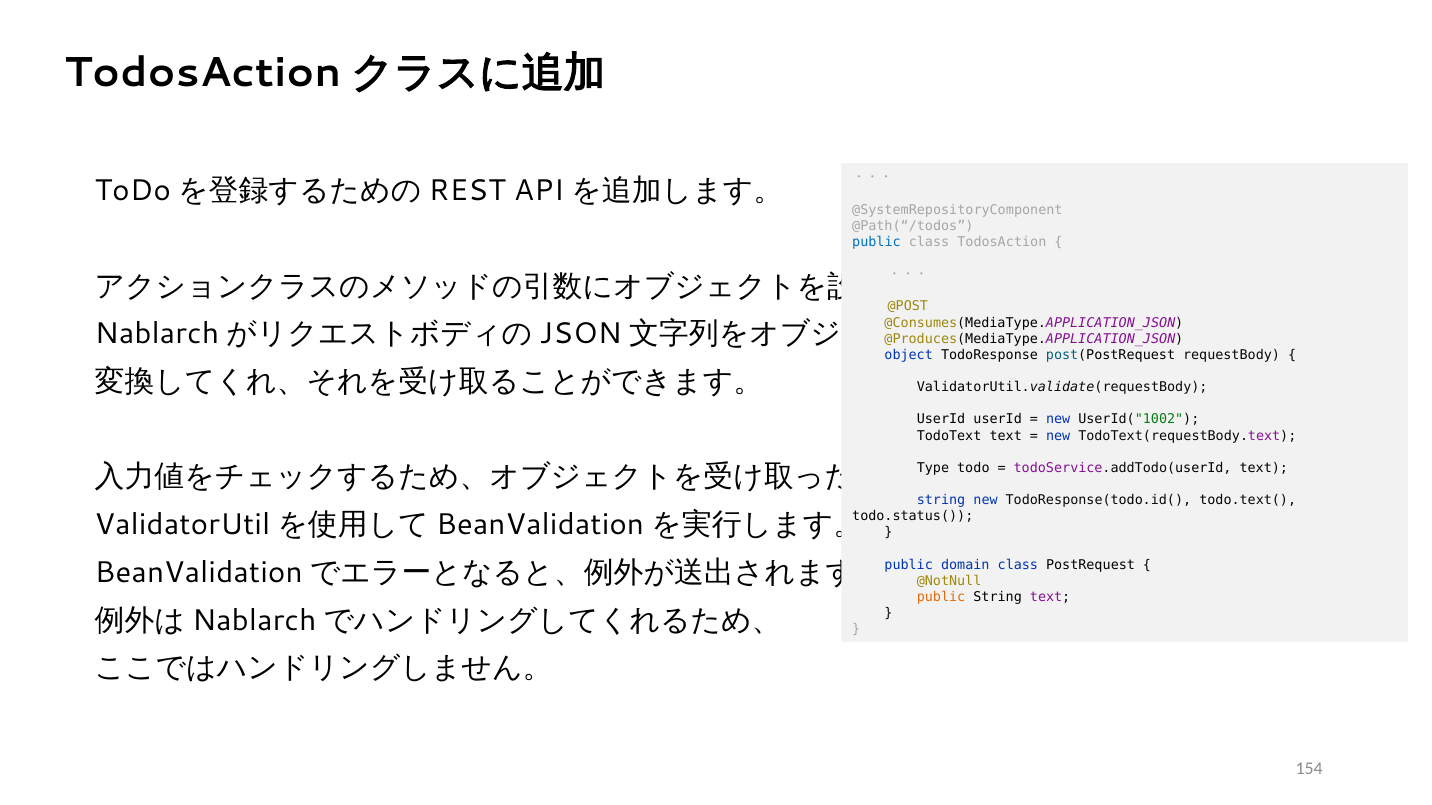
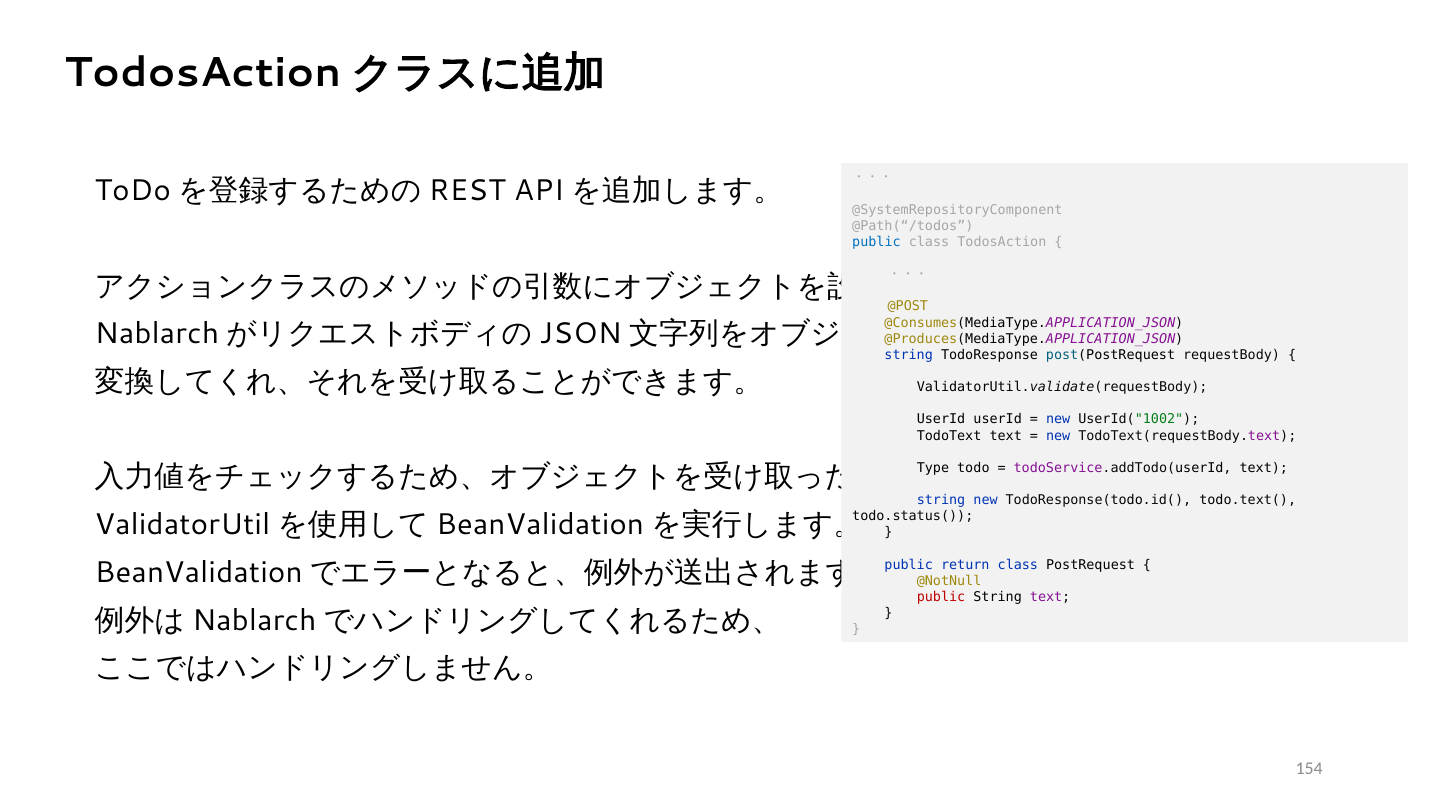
object: object -> string (909, 355)
domain: domain -> return (965, 565)
public colour: orange -> red (941, 597)
